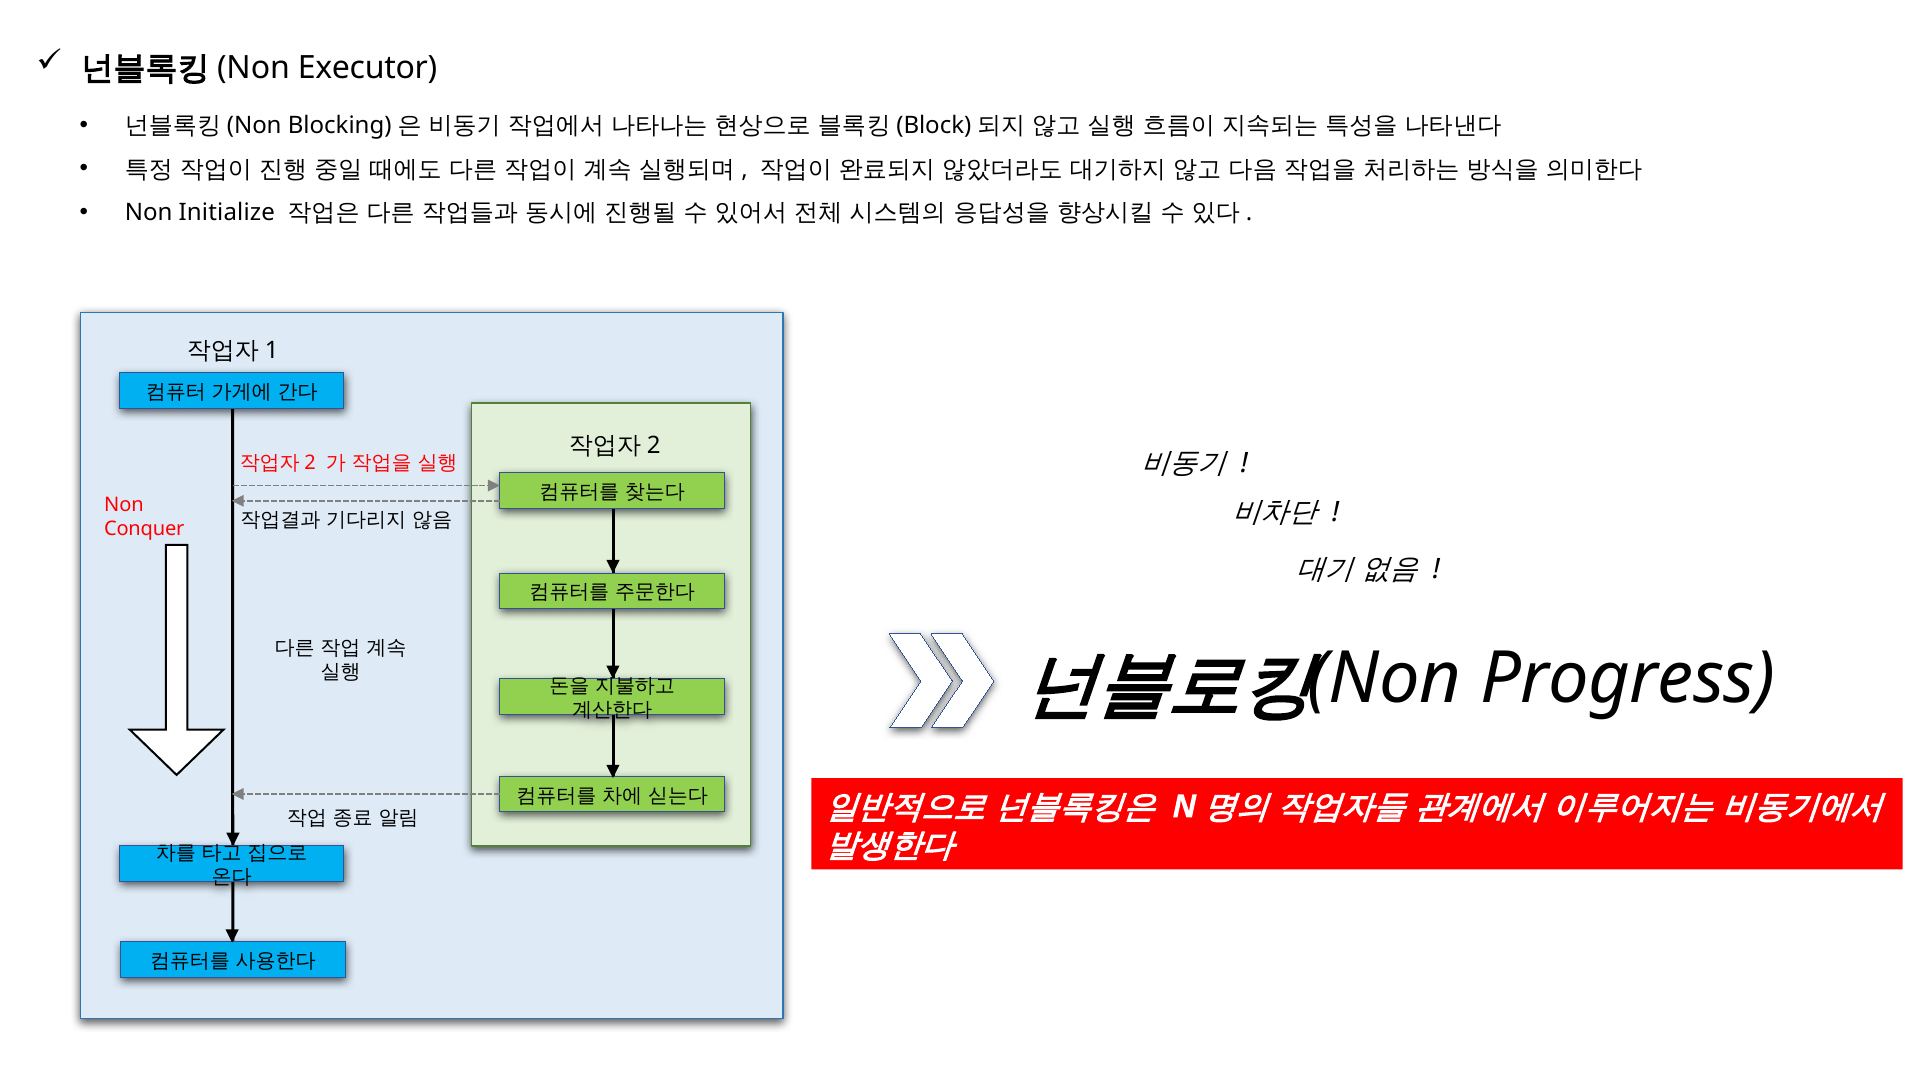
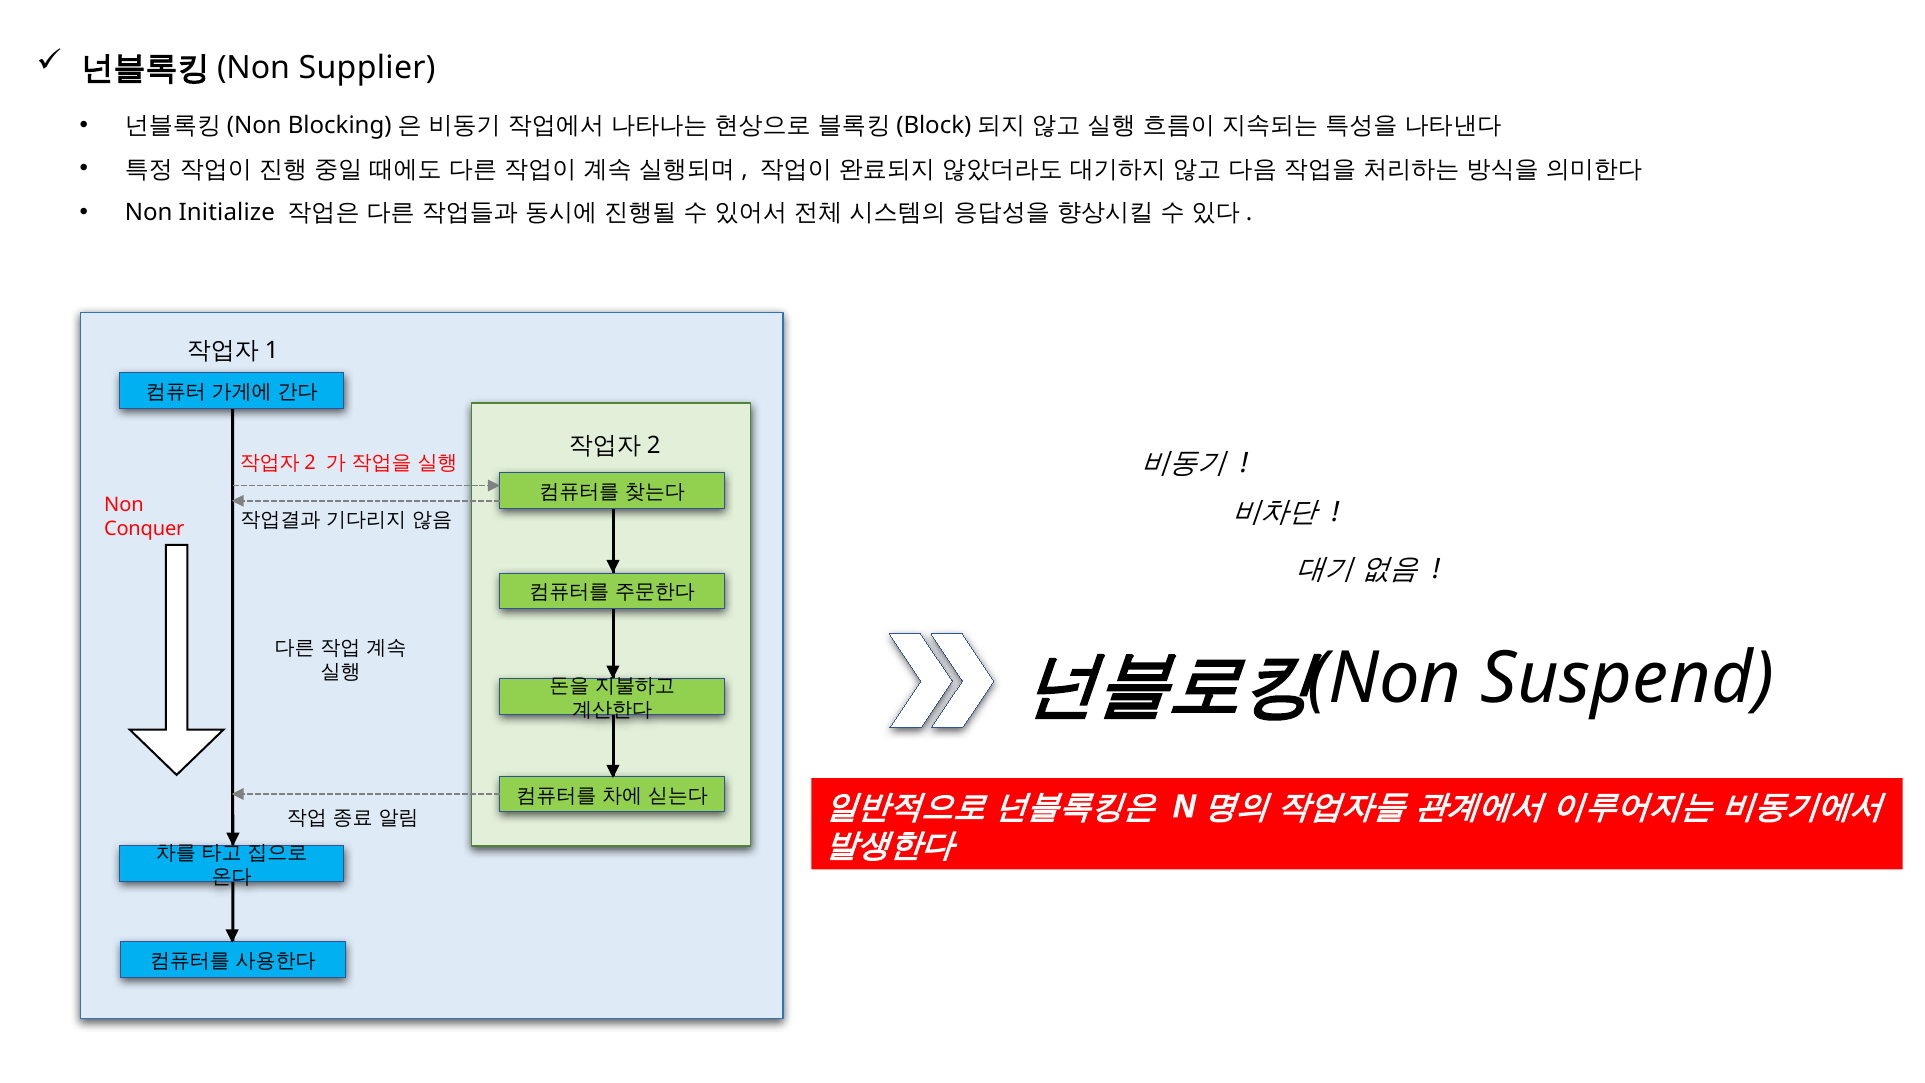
Executor: Executor -> Supplier (367, 68)
Progress: Progress -> Suspend (1627, 679)
